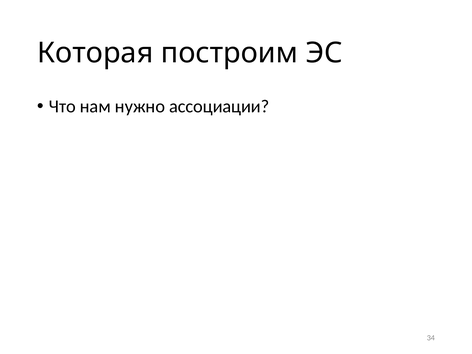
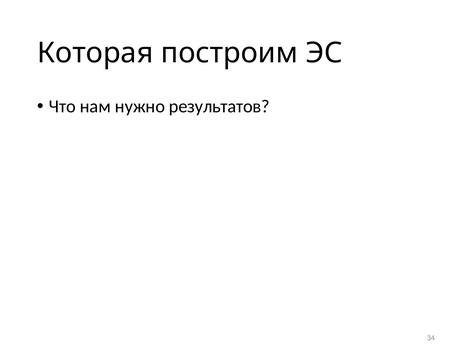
ассоциации: ассоциации -> результатов (219, 106)
